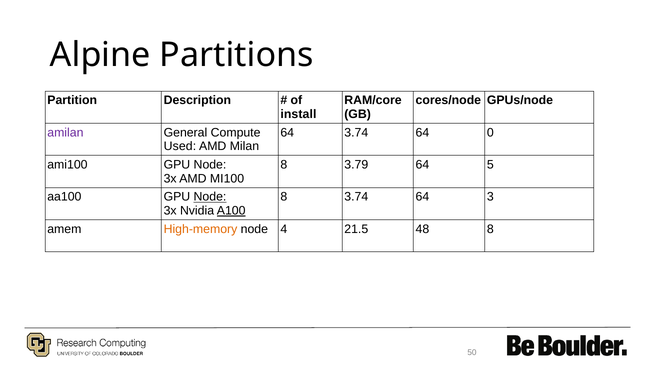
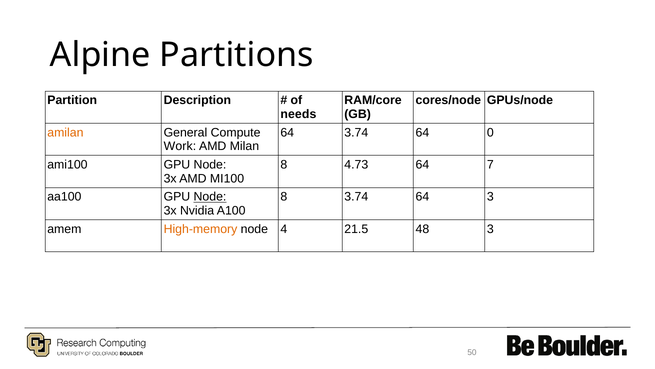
install: install -> needs (298, 114)
amilan colour: purple -> orange (65, 132)
Used: Used -> Work (180, 146)
3.79: 3.79 -> 4.73 (356, 164)
5: 5 -> 7 (490, 164)
A100 underline: present -> none (231, 210)
48 8: 8 -> 3 (490, 229)
